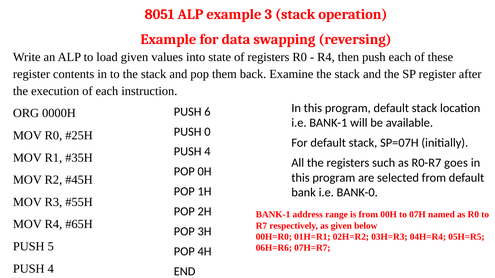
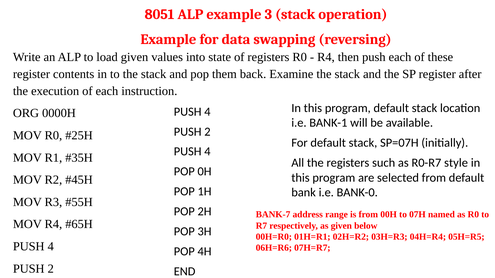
6: 6 -> 4 (207, 112)
0: 0 -> 2 (207, 132)
goes: goes -> style (456, 163)
BANK-1: BANK-1 -> BANK-7 (273, 215)
5: 5 -> 4 (51, 247)
4: 4 -> 2 (51, 269)
